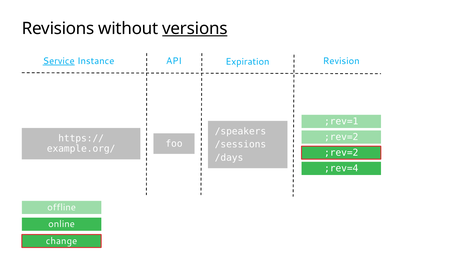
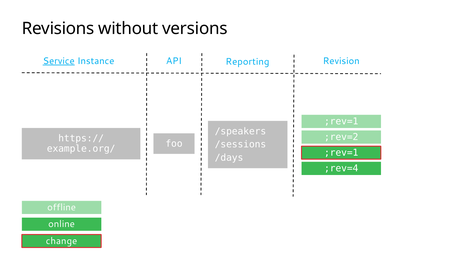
versions underline: present -> none (195, 28)
Expiration: Expiration -> Reporting (247, 62)
;rev=2: ;rev=2 -> ;rev=1 (341, 152)
